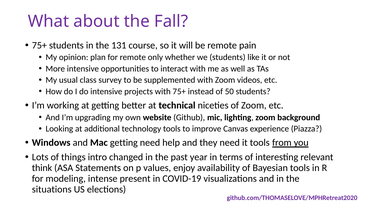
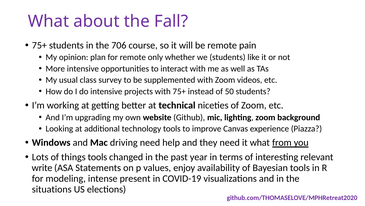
131: 131 -> 706 (119, 45)
Mac getting: getting -> driving (124, 142)
it tools: tools -> what (260, 142)
things intro: intro -> tools (97, 157)
think: think -> write (42, 167)
